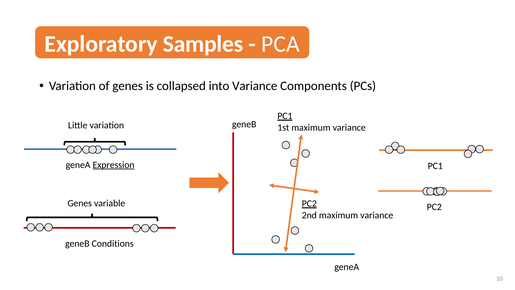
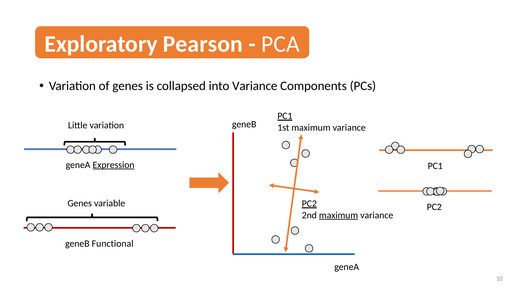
Samples: Samples -> Pearson (203, 44)
maximum underline: none -> present (339, 215)
Conditions: Conditions -> Functional (113, 243)
